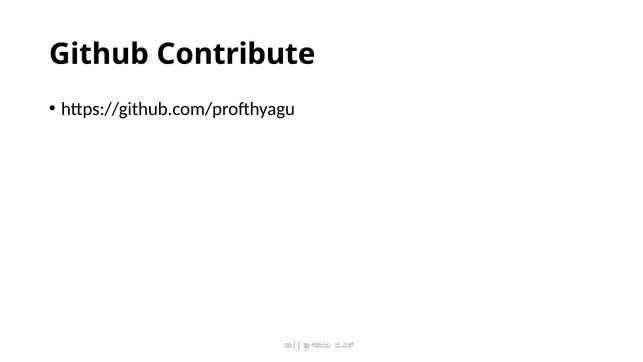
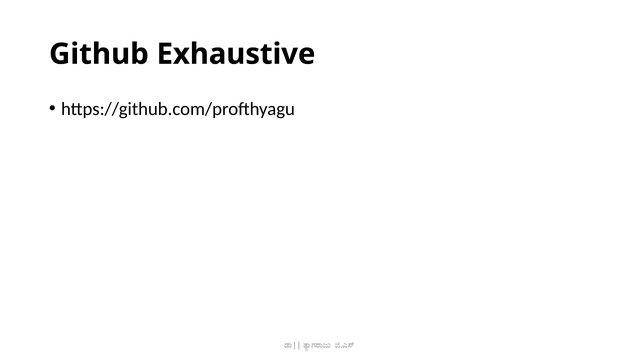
Contribute: Contribute -> Exhaustive (236, 54)
